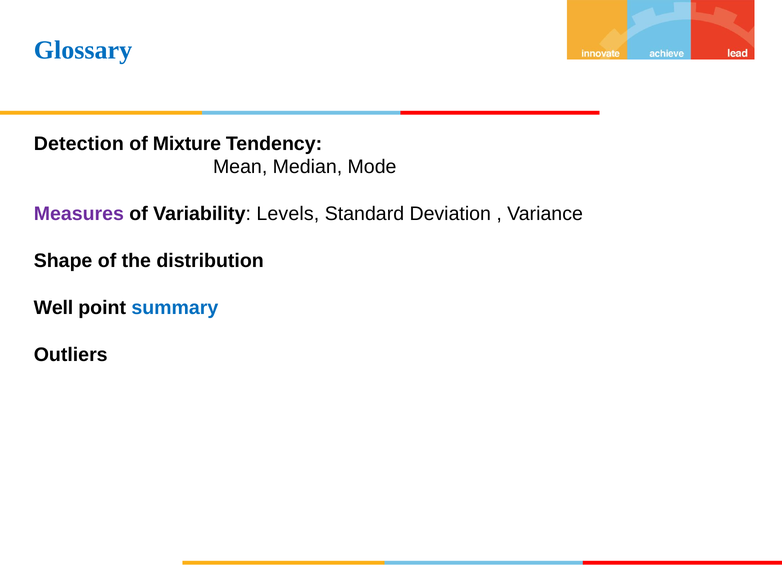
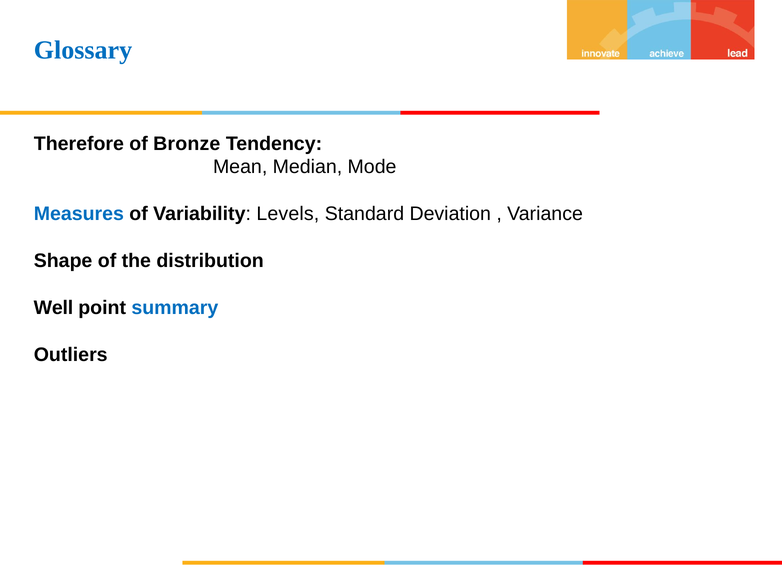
Detection: Detection -> Therefore (79, 143)
Mixture: Mixture -> Bronze (187, 143)
Measures colour: purple -> blue (79, 214)
